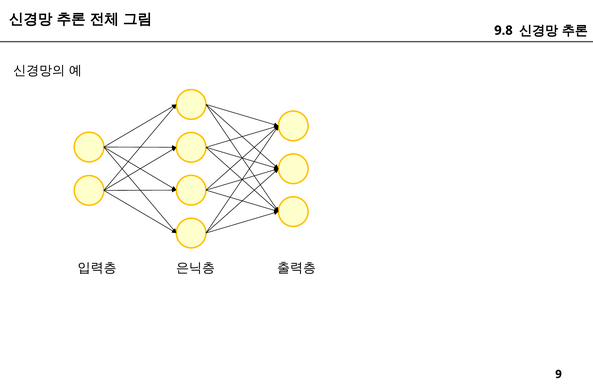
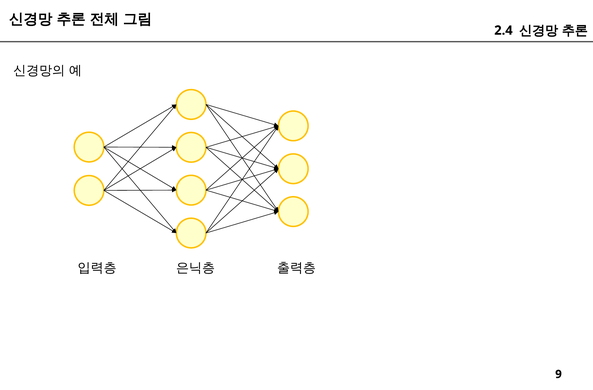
9.8: 9.8 -> 2.4 (503, 30)
